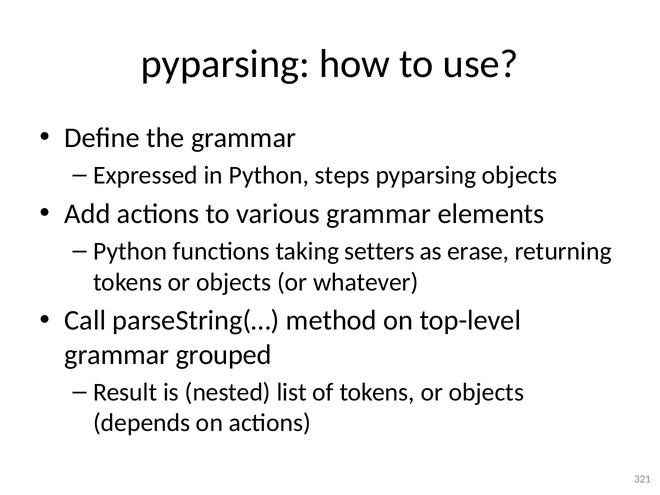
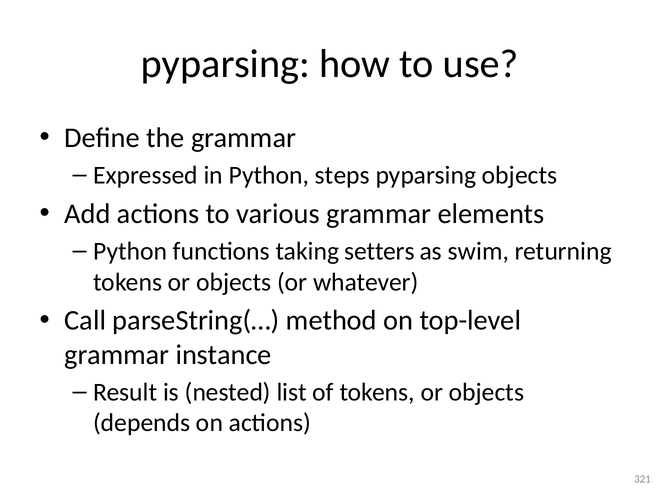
erase: erase -> swim (478, 251)
grouped: grouped -> instance (224, 355)
